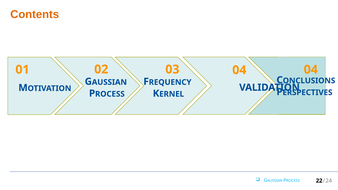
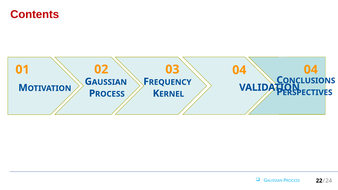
Contents colour: orange -> red (35, 15)
